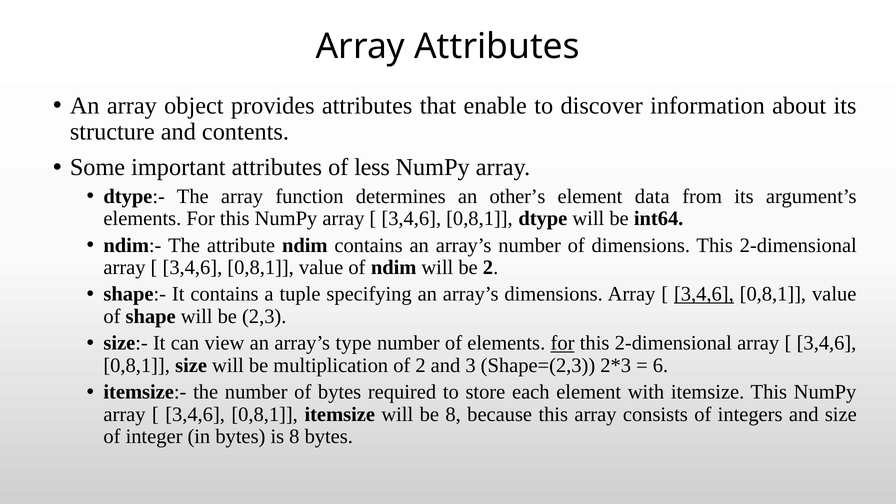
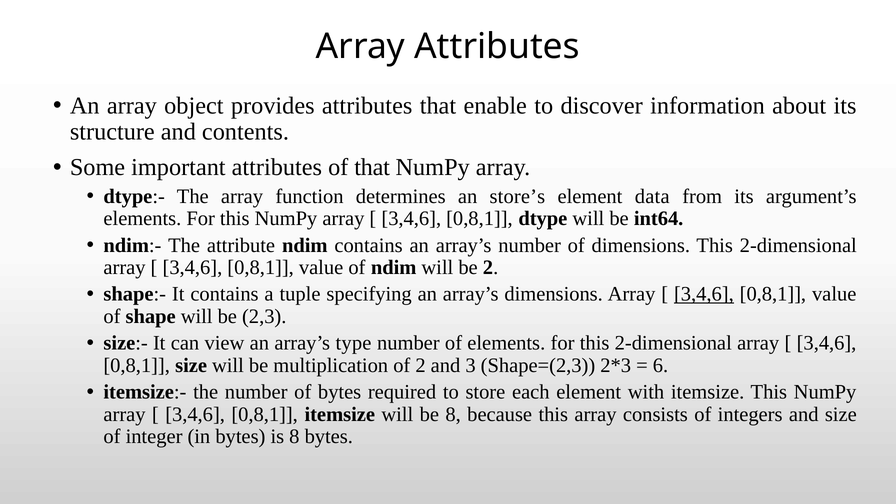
of less: less -> that (372, 167)
other’s: other’s -> store’s (517, 196)
for underline: present -> none (563, 343)
